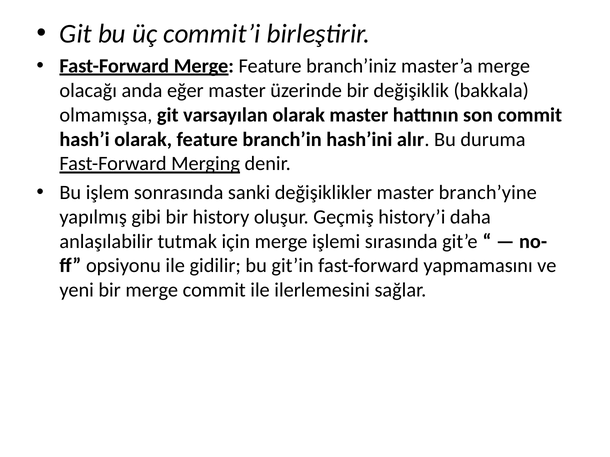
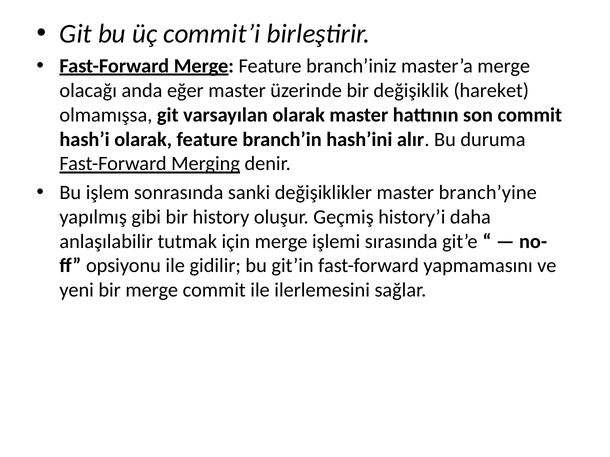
bakkala: bakkala -> hareket (491, 91)
